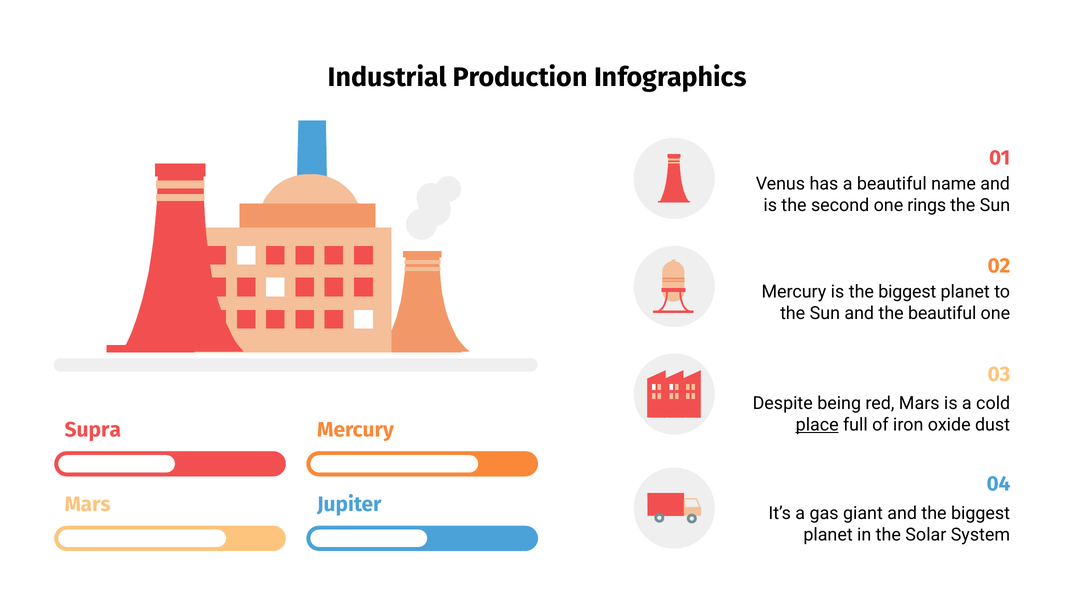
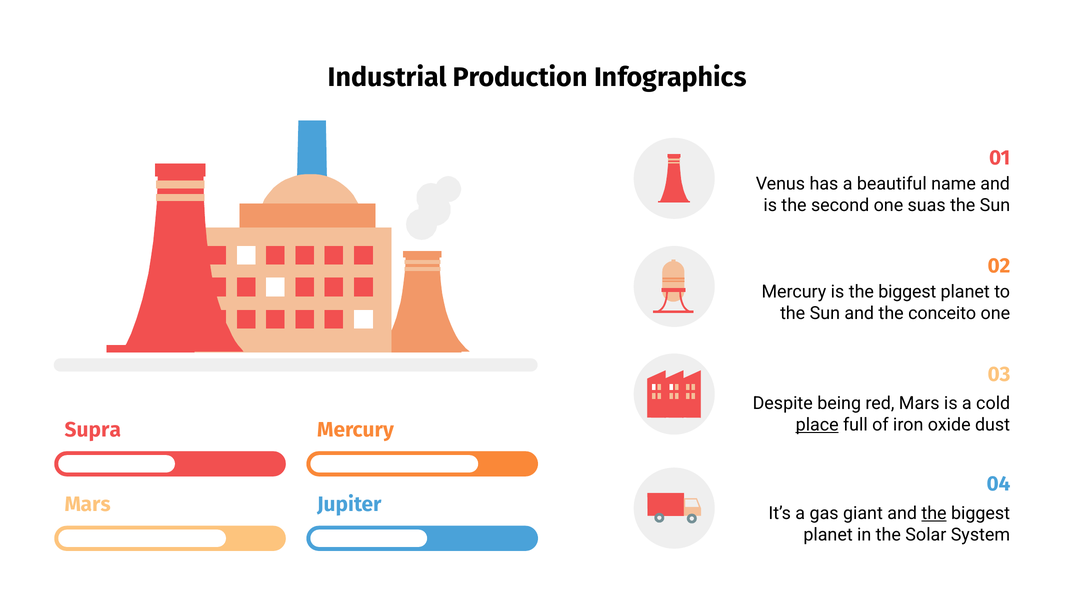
rings: rings -> suas (927, 205)
the beautiful: beautiful -> conceito (942, 313)
the underline: none -> present (934, 513)
